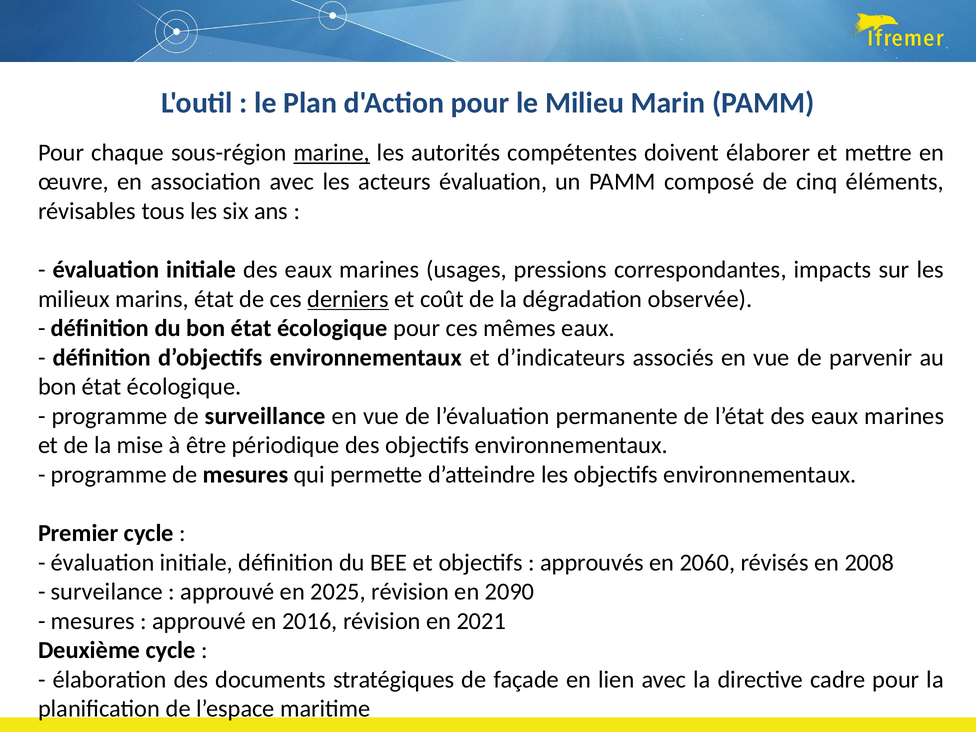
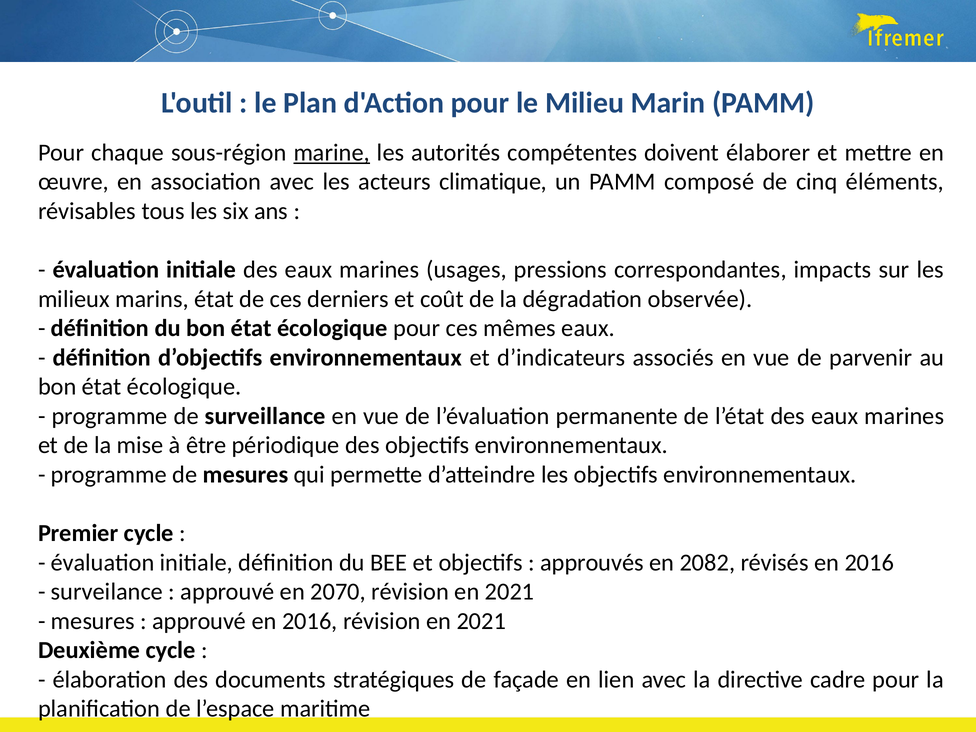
acteurs évaluation: évaluation -> climatique (493, 182)
derniers underline: present -> none (348, 299)
2060: 2060 -> 2082 (707, 563)
révisés en 2008: 2008 -> 2016 (869, 563)
2025: 2025 -> 2070 (338, 592)
2090: 2090 -> 2021 (510, 592)
